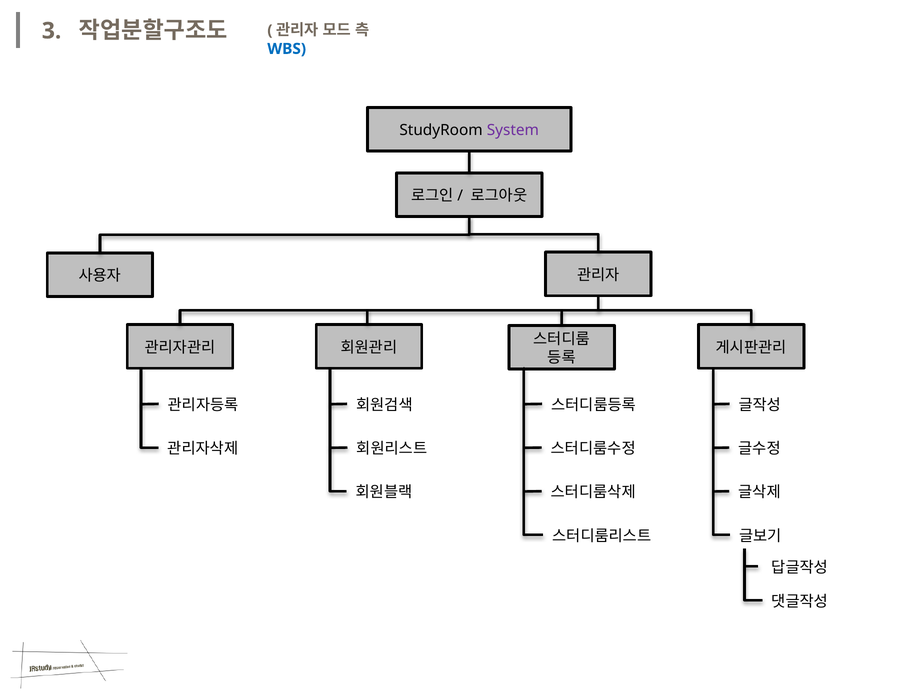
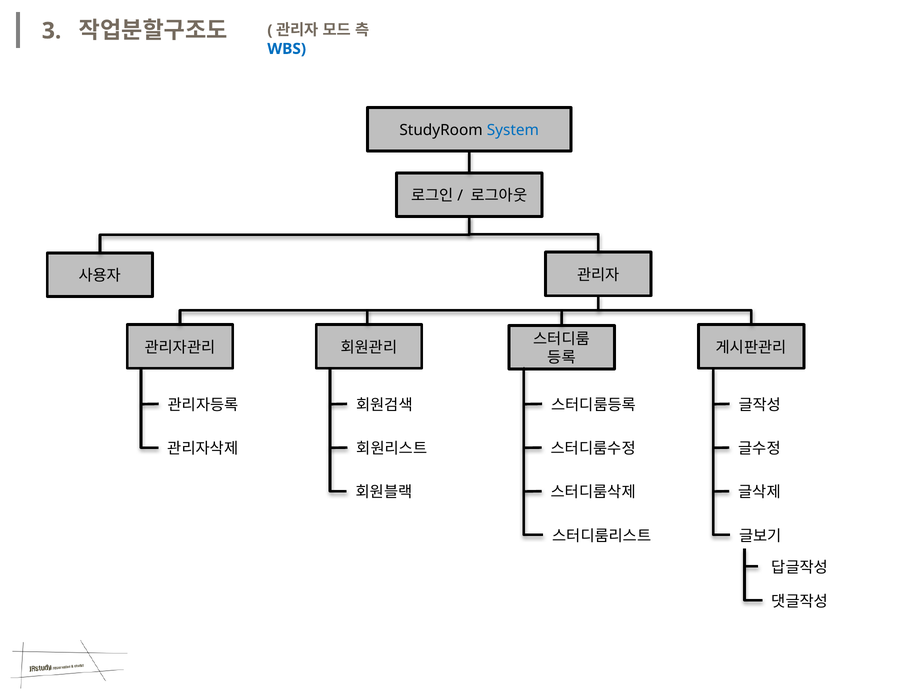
System colour: purple -> blue (513, 130)
